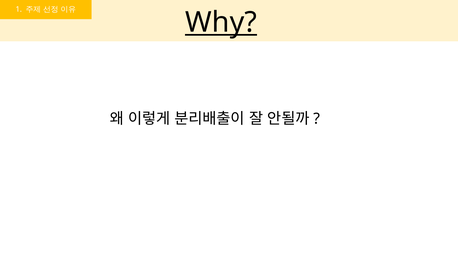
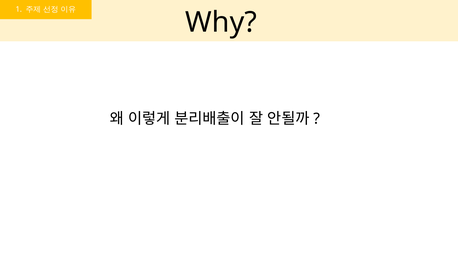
Why underline: present -> none (221, 22)
